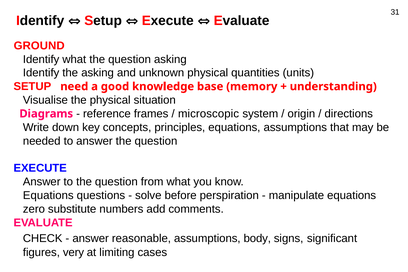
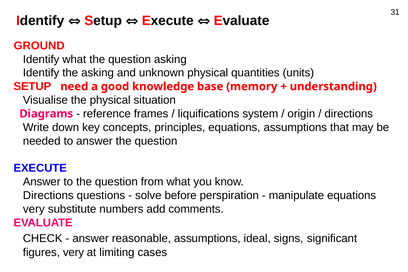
microscopic: microscopic -> liquifications (209, 114)
Equations: Equations -> Directions (48, 196)
zero: zero -> very (34, 209)
body: body -> ideal (257, 239)
